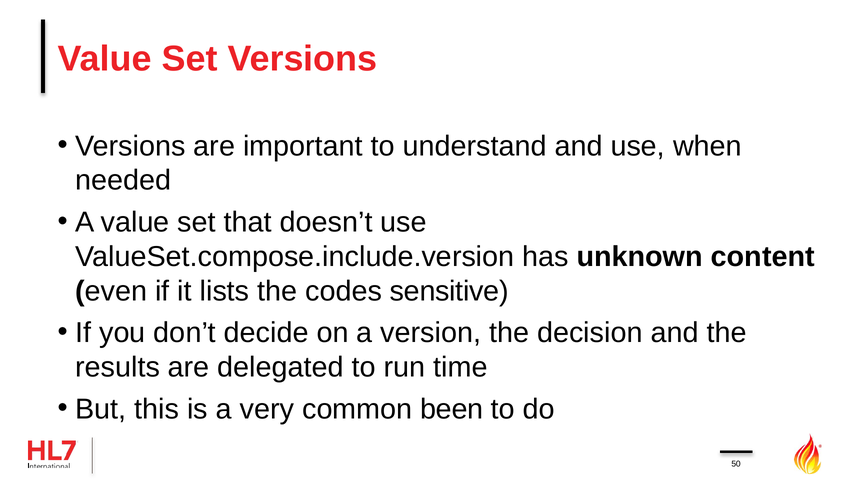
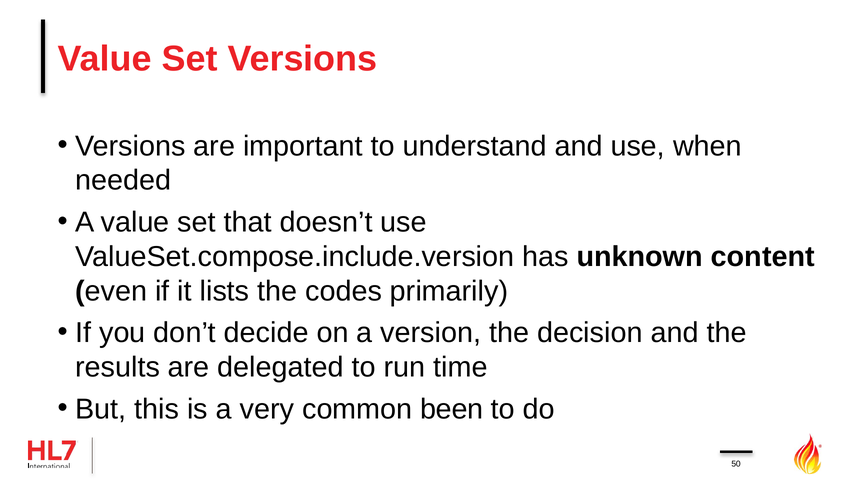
sensitive: sensitive -> primarily (449, 291)
